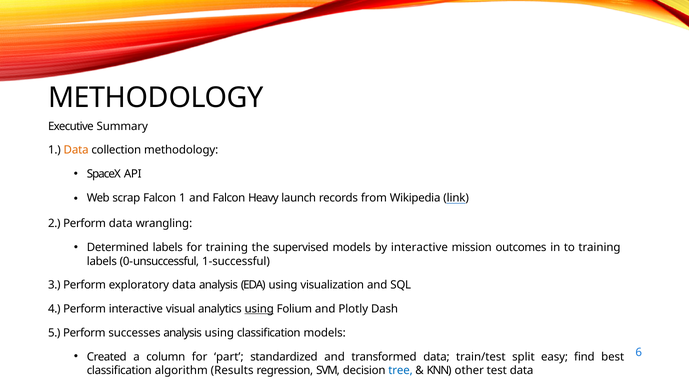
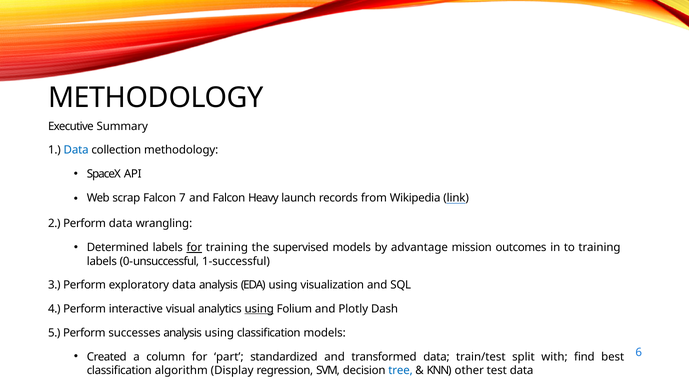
Data colour: orange -> blue (76, 150)
Falcon 1: 1 -> 7 (182, 198)
for underline: none -> present (194, 247)
by interactive: interactive -> advantage (419, 247)
easy: easy -> with (554, 356)
Results: Results -> Display (232, 370)
